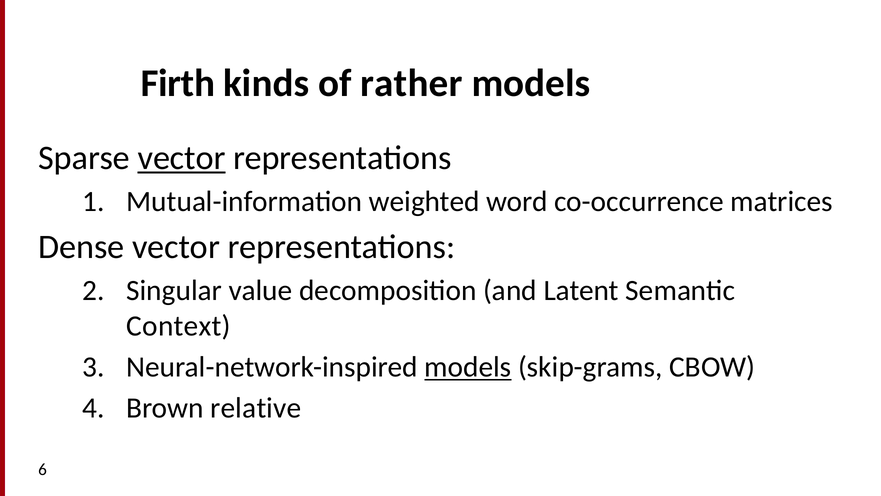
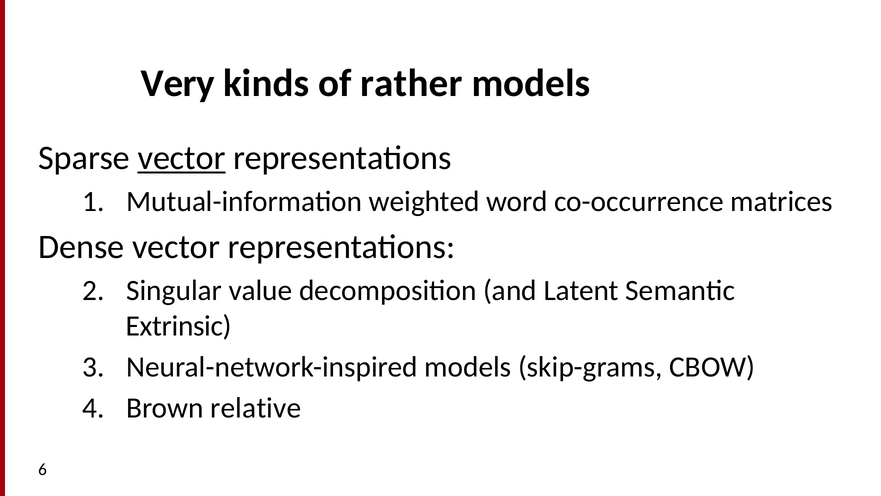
Firth: Firth -> Very (178, 83)
Context: Context -> Extrinsic (179, 326)
models underline: present -> none (468, 367)
